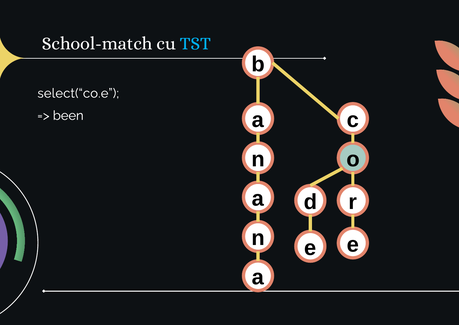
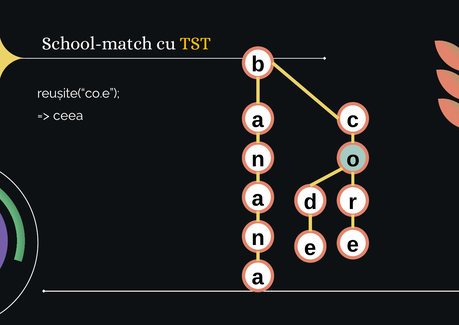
TST colour: light blue -> yellow (195, 44)
select(“co.e: select(“co.e -> reușite(“co.e (78, 93)
been: been -> ceea (68, 115)
